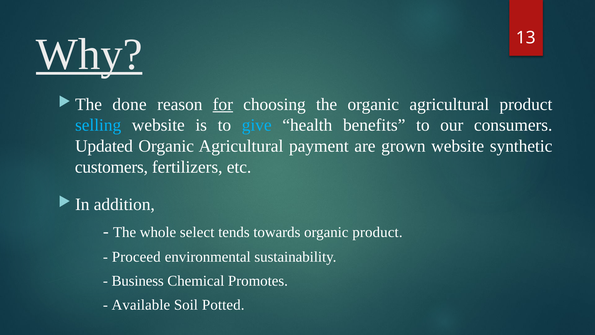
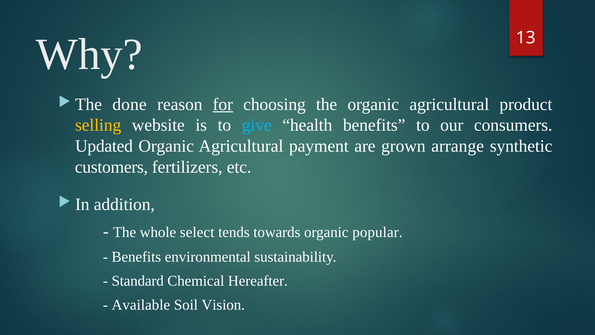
Why underline: present -> none (89, 54)
selling colour: light blue -> yellow (98, 125)
grown website: website -> arrange (458, 146)
organic product: product -> popular (377, 232)
Proceed: Proceed -> Benefits (136, 257)
Business: Business -> Standard (138, 281)
Promotes: Promotes -> Hereafter (258, 281)
Potted: Potted -> Vision (223, 305)
